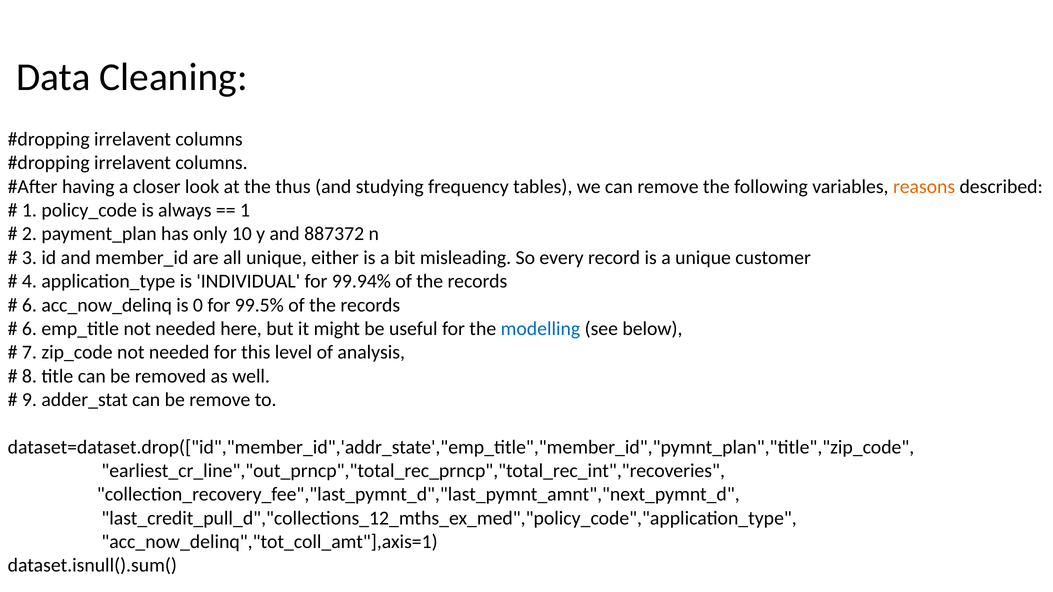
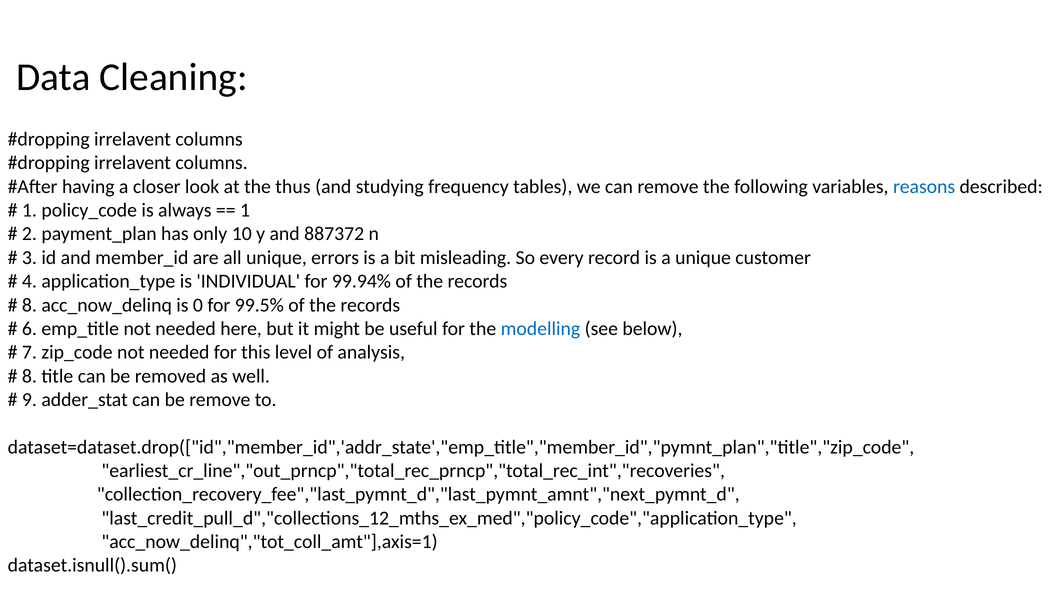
reasons colour: orange -> blue (924, 187)
either: either -> errors (335, 258)
6: 6 -> 8 (29, 305)
